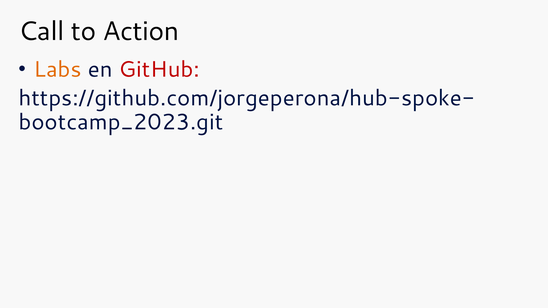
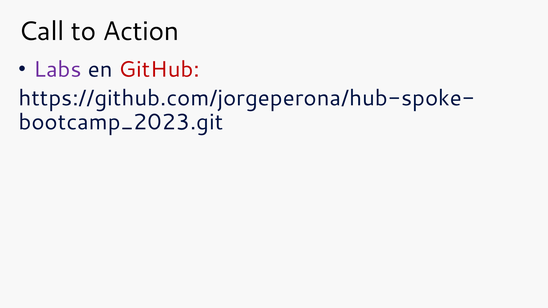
Labs colour: orange -> purple (58, 69)
